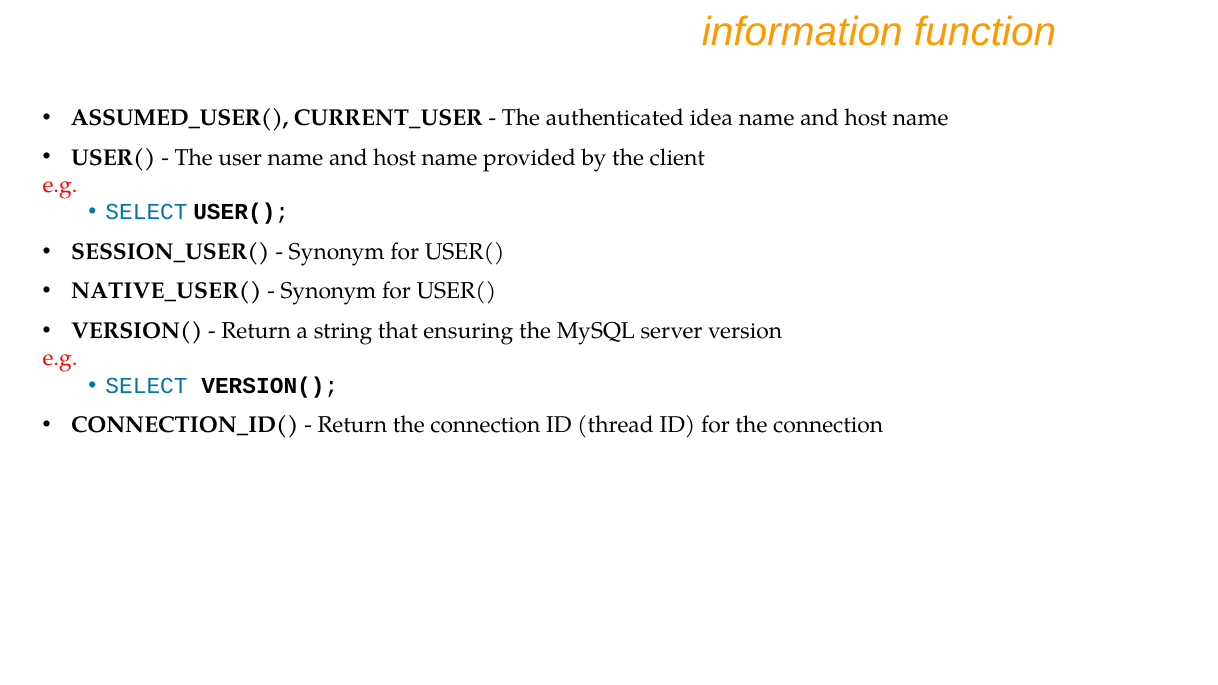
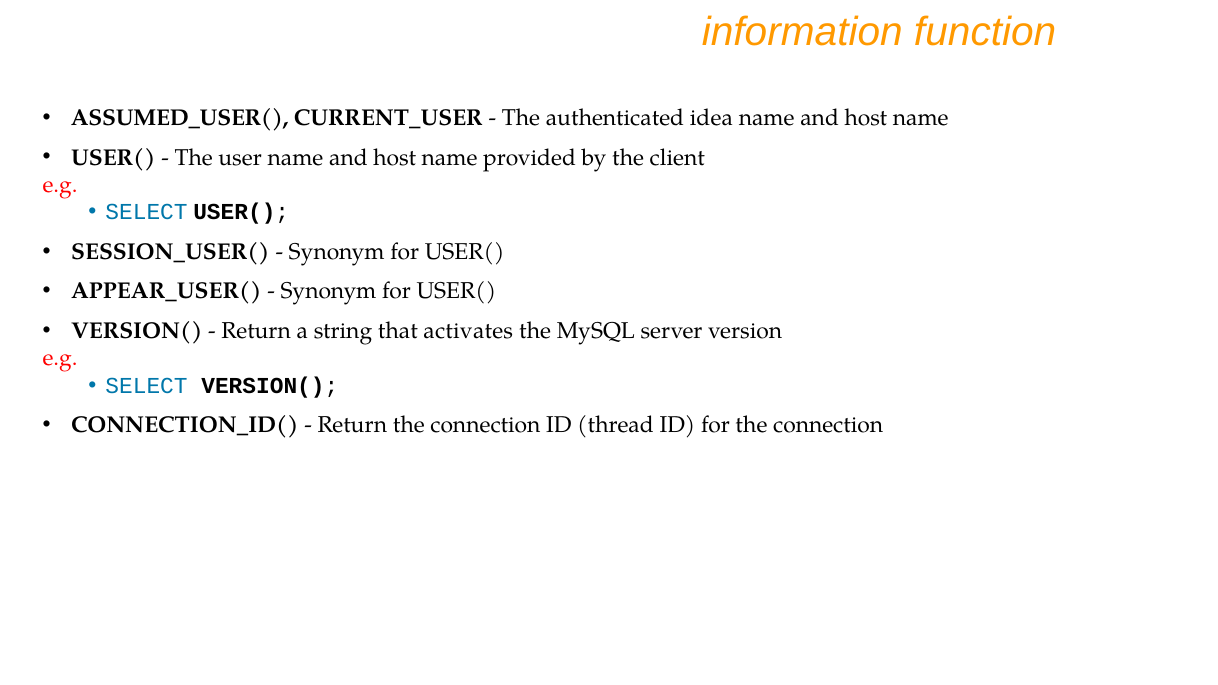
NATIVE_USER(: NATIVE_USER( -> APPEAR_USER( (166, 291)
ensuring: ensuring -> activates (468, 331)
